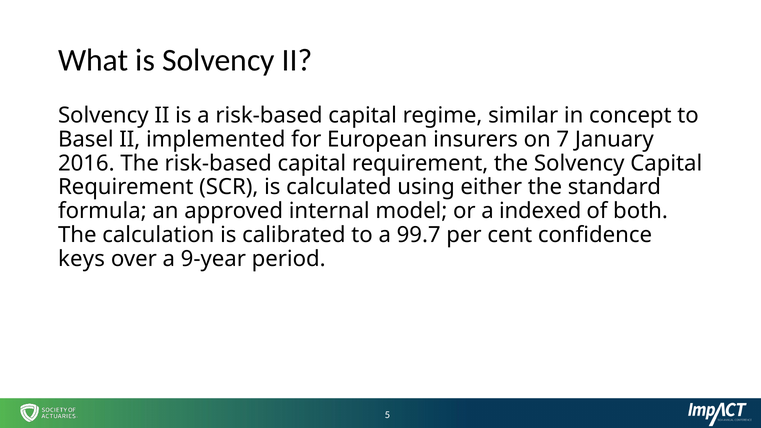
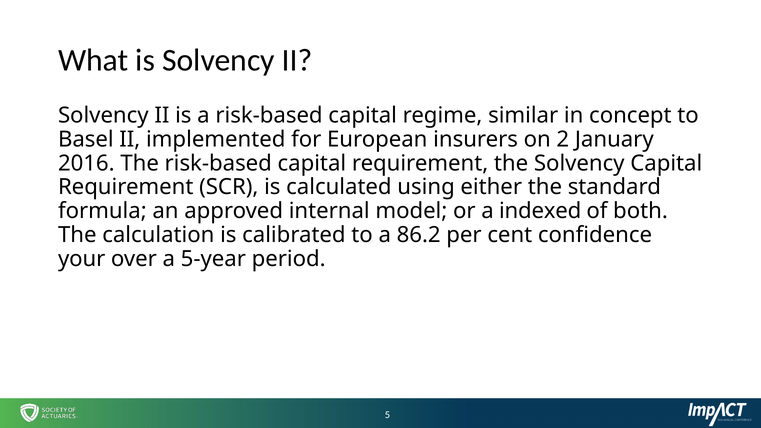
7: 7 -> 2 (563, 139)
99.7: 99.7 -> 86.2 (419, 235)
keys: keys -> your (82, 259)
9-year: 9-year -> 5-year (213, 259)
